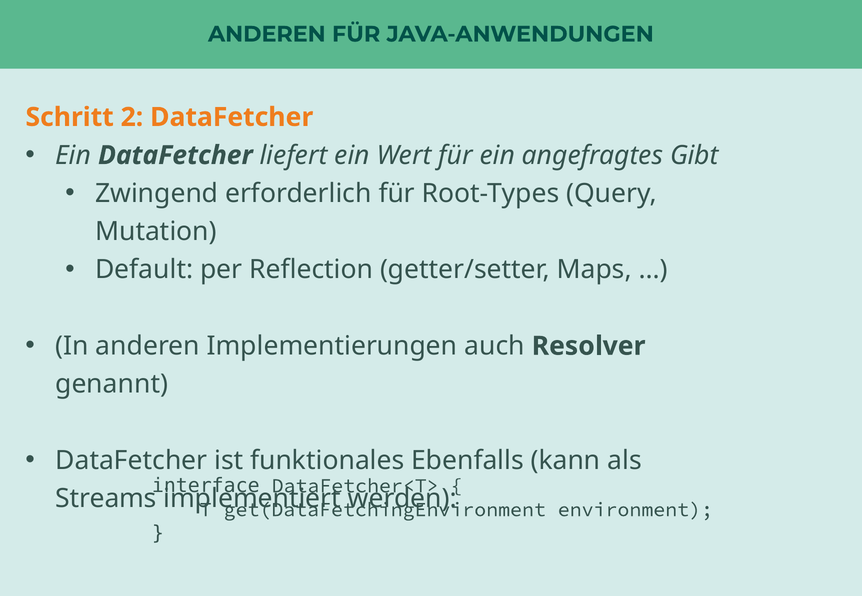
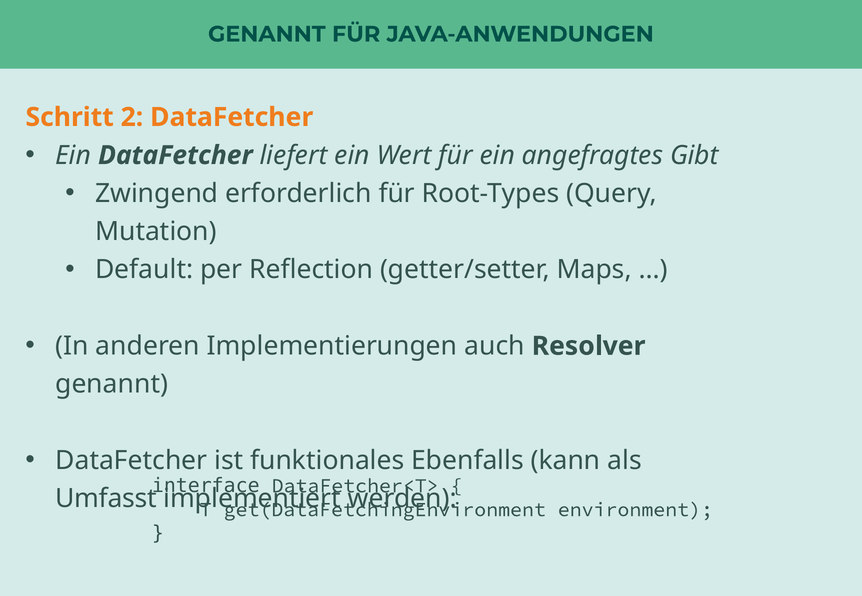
ANDEREN: ANDEREN -> GENANNT (267, 34)
Streams: Streams -> Umfasst (106, 499)
